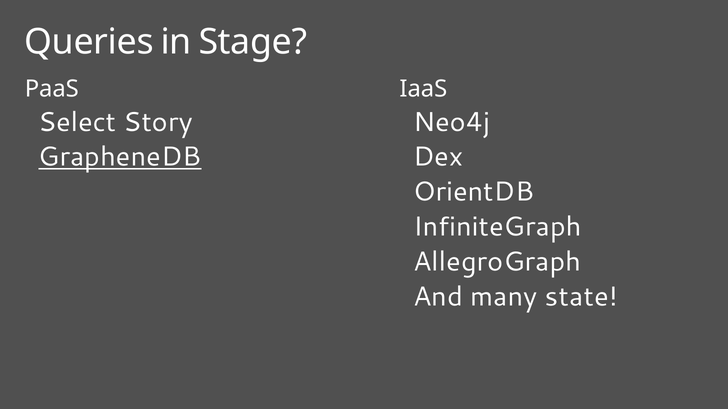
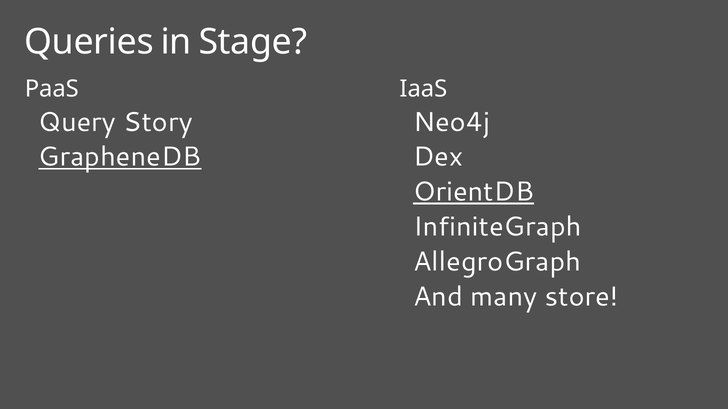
Select: Select -> Query (77, 122)
OrientDB underline: none -> present (474, 192)
state: state -> store (582, 297)
